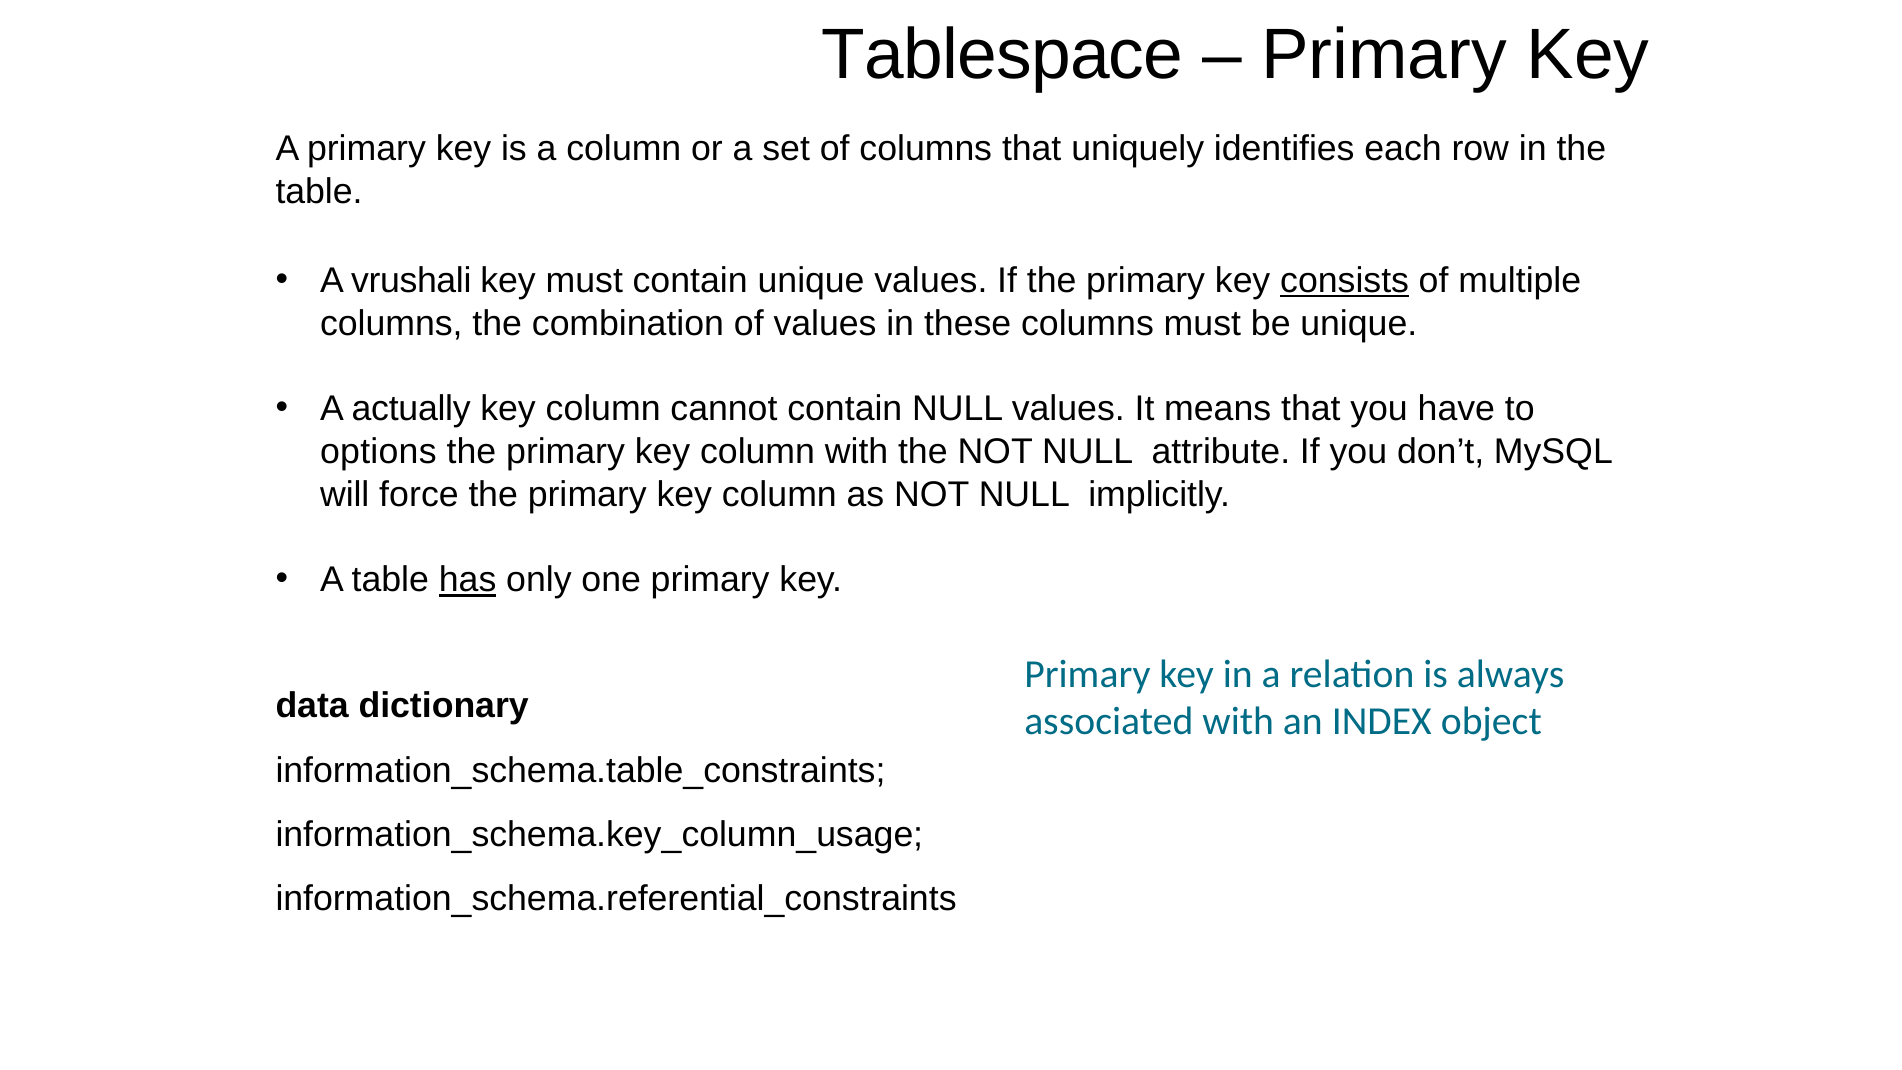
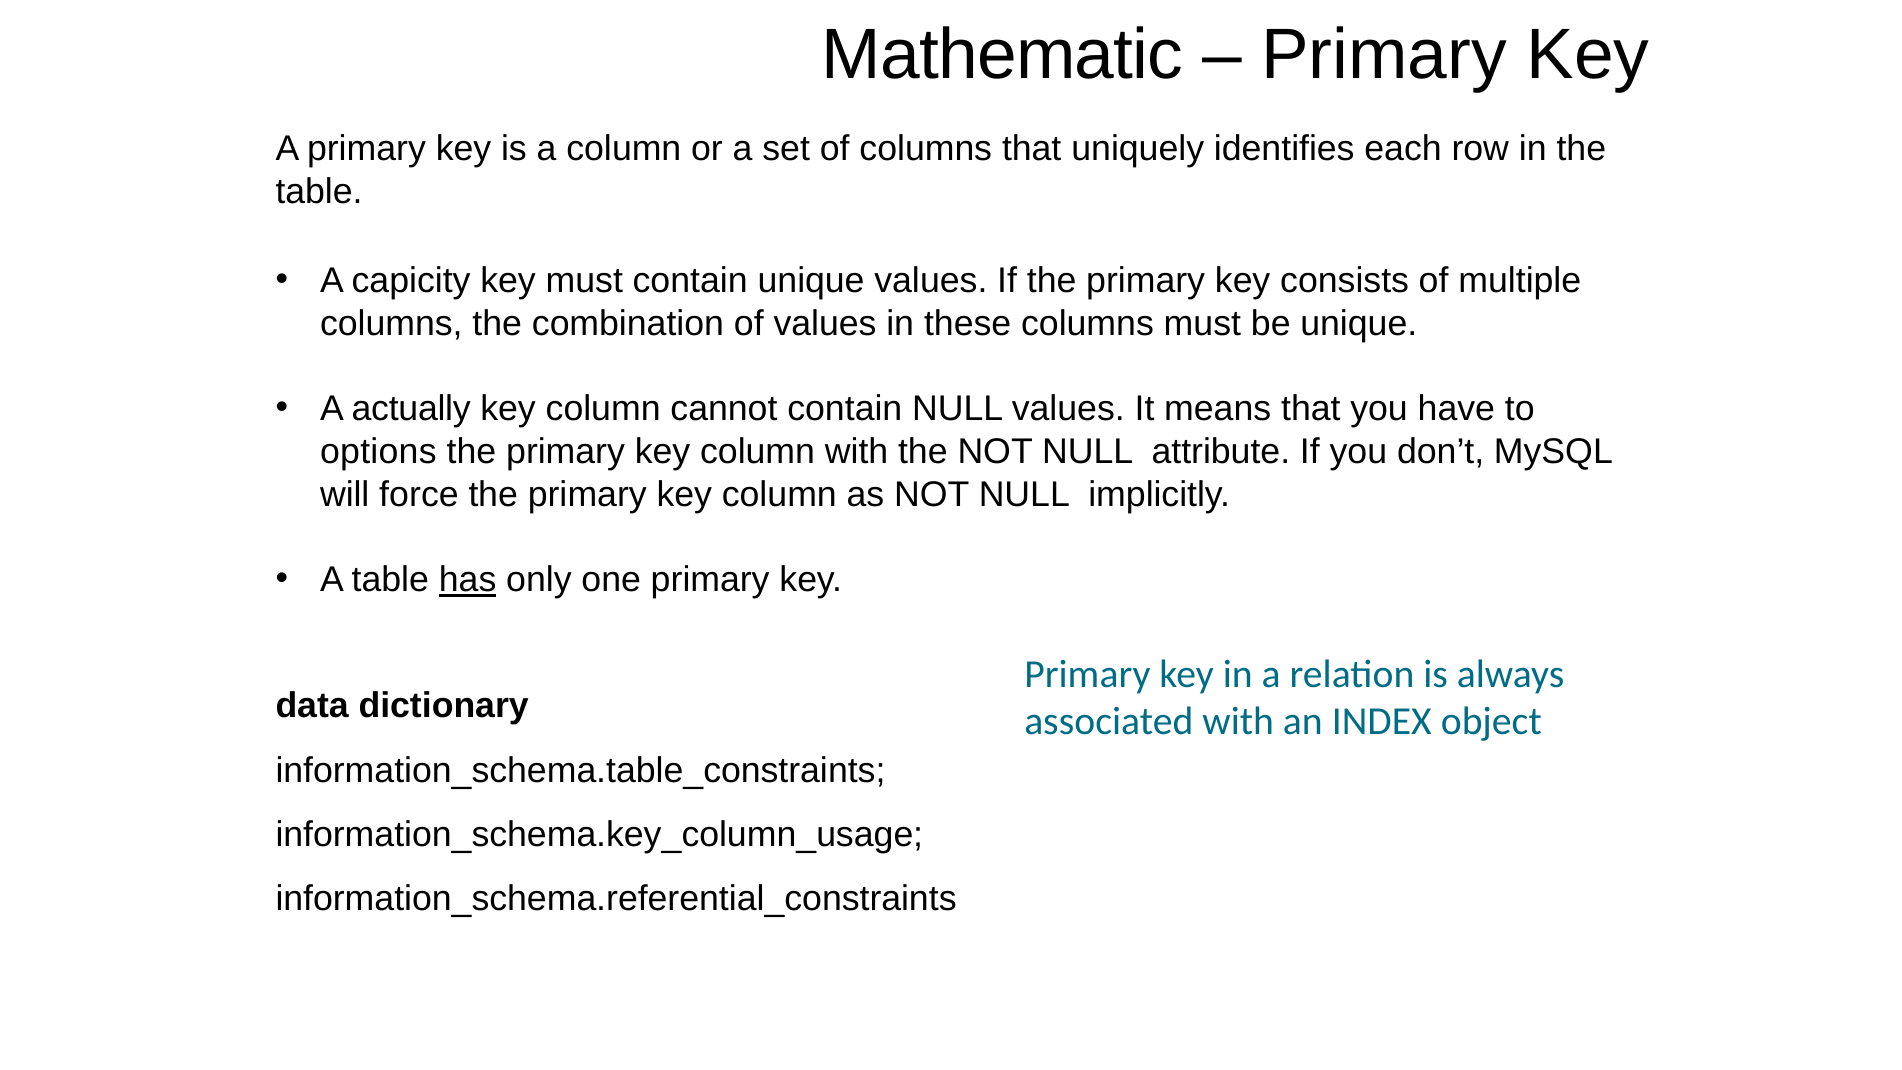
Tablespace: Tablespace -> Mathematic (1002, 55)
vrushali: vrushali -> capicity (411, 281)
consists underline: present -> none (1345, 281)
